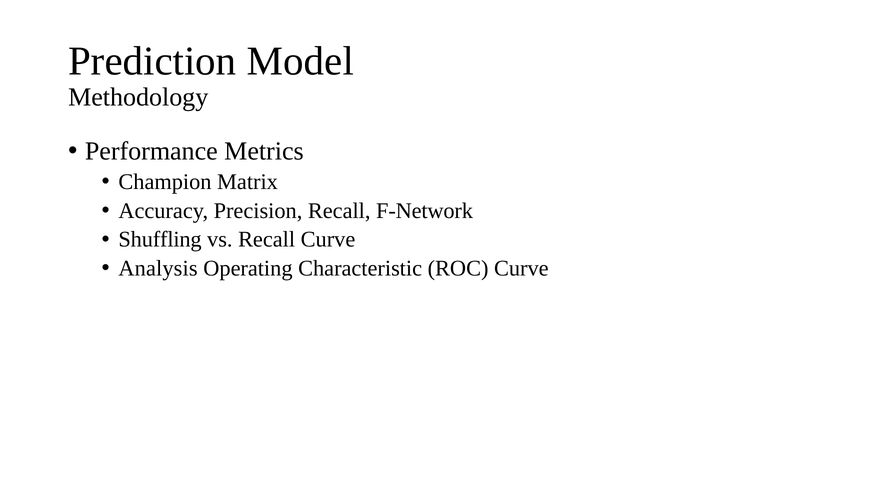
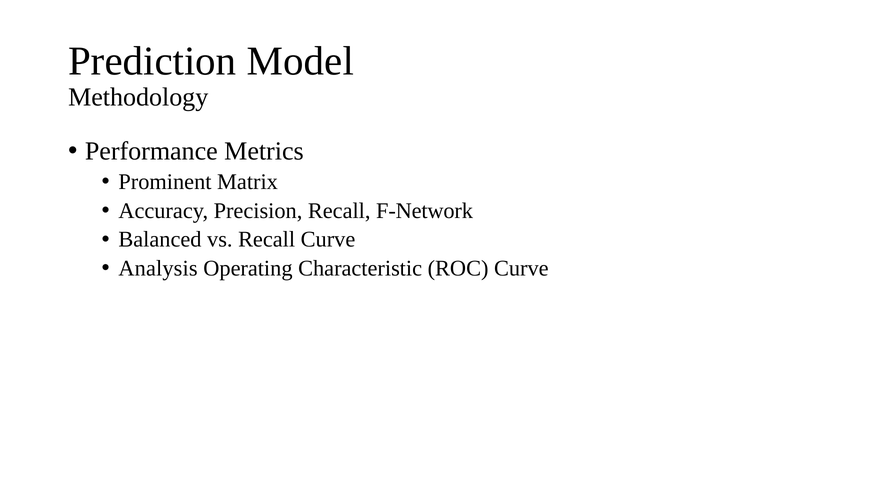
Champion: Champion -> Prominent (165, 182)
Shuffling: Shuffling -> Balanced (160, 239)
